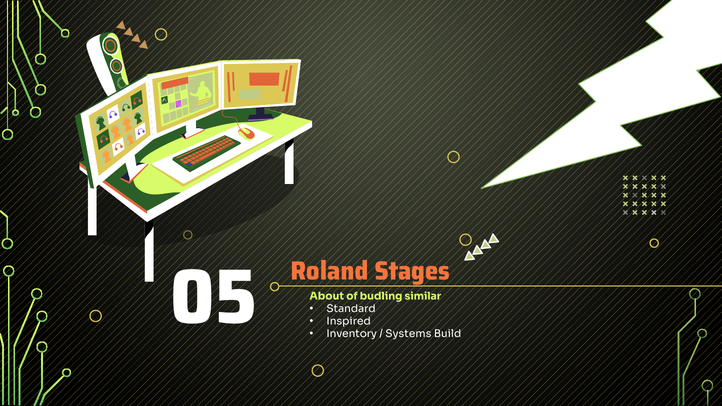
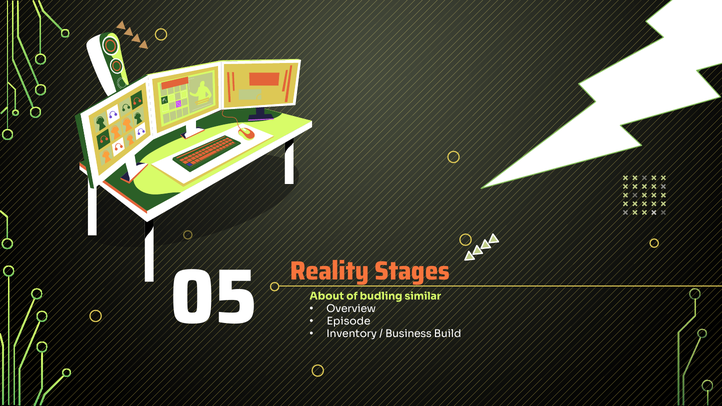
Roland: Roland -> Reality (330, 271)
Standard: Standard -> Overview (351, 309)
Inspired: Inspired -> Episode (349, 321)
Systems: Systems -> Business (408, 334)
